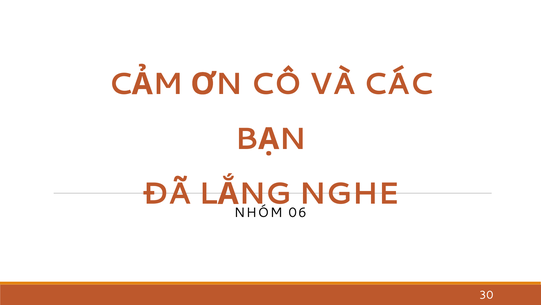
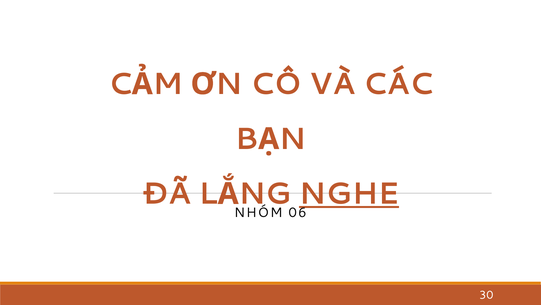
NGHE underline: none -> present (349, 193)
